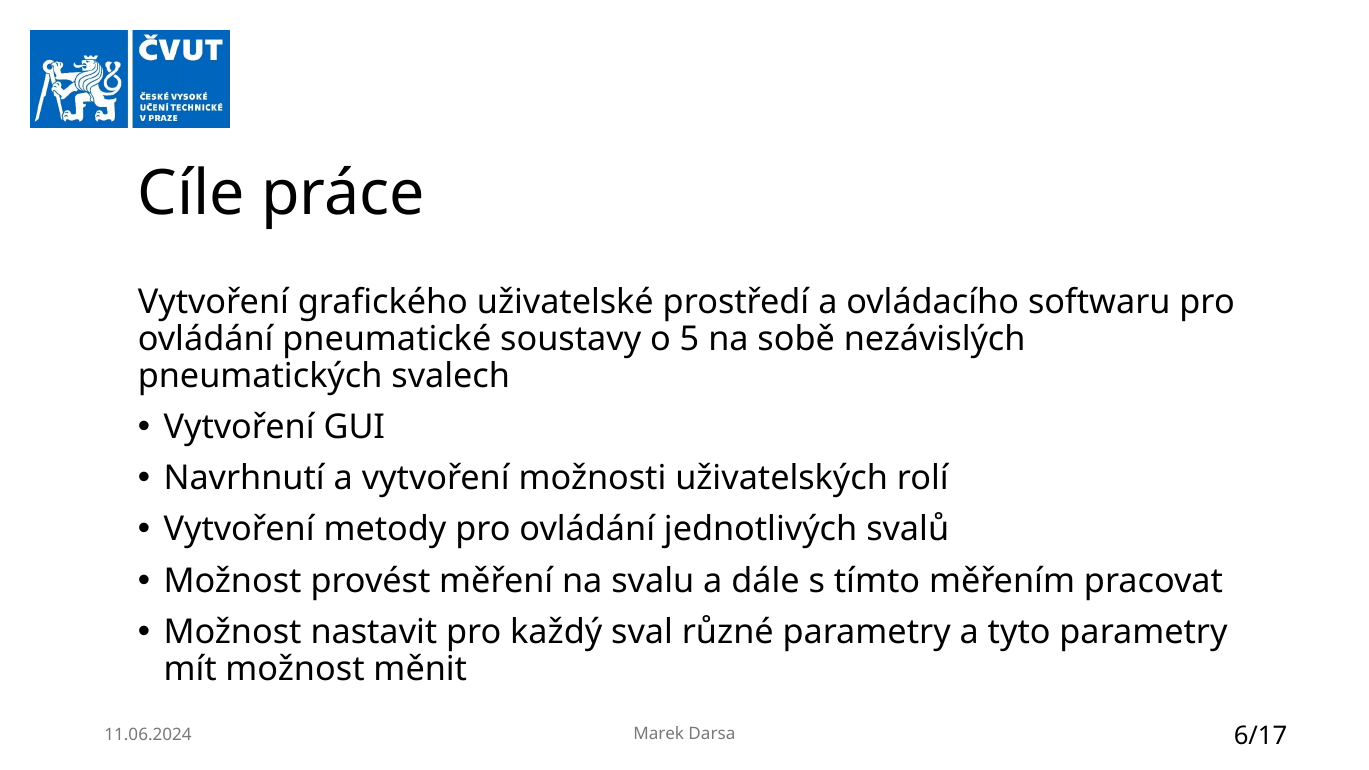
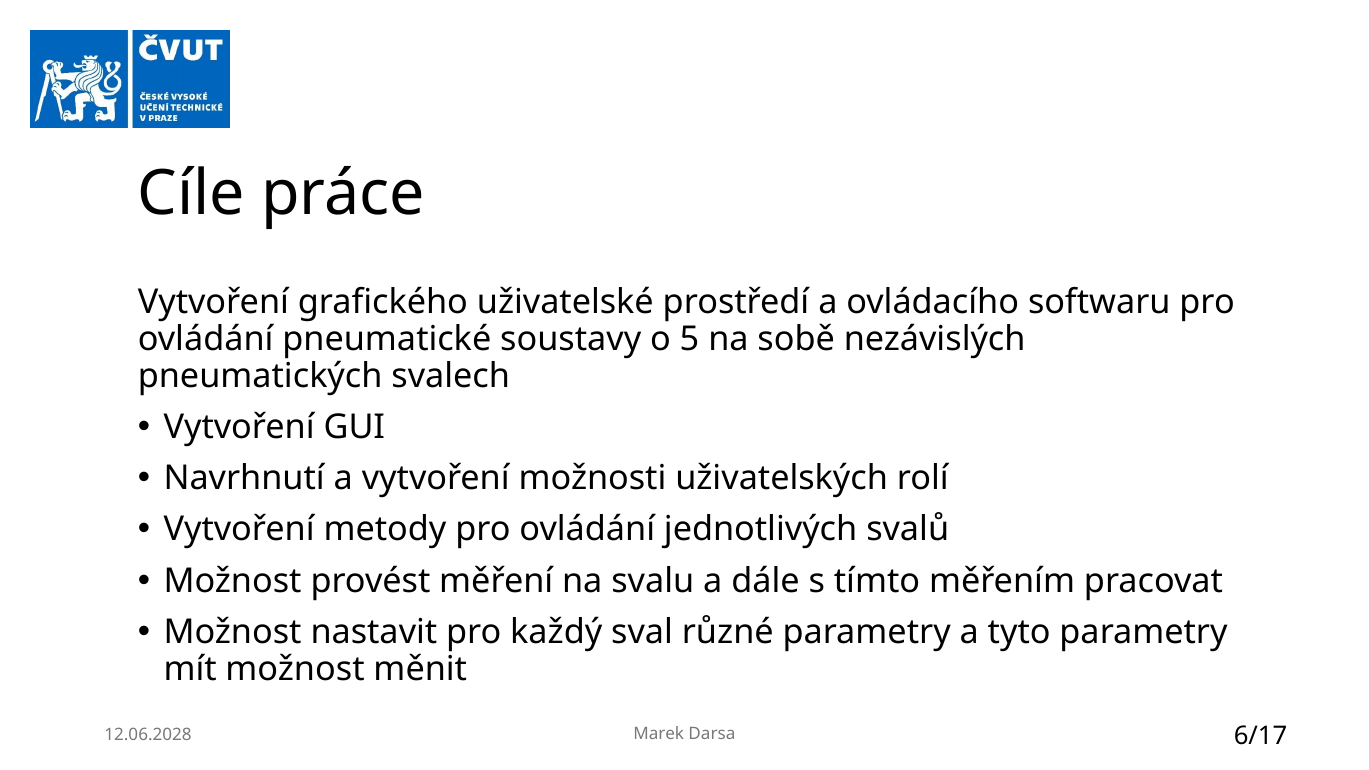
11.06.2024: 11.06.2024 -> 12.06.2028 (148, 735)
